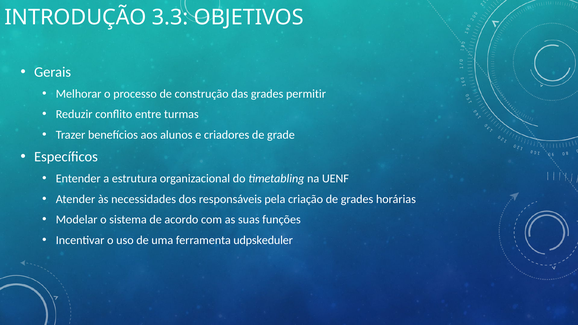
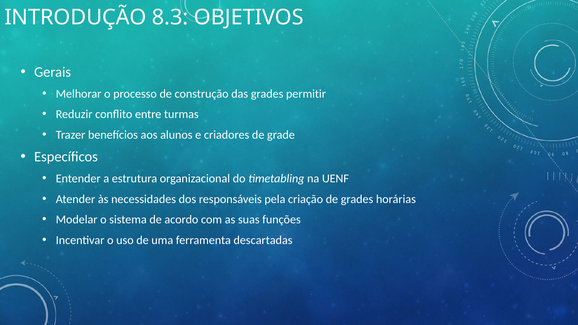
3.3: 3.3 -> 8.3 (170, 17)
udpskeduler: udpskeduler -> descartadas (263, 240)
